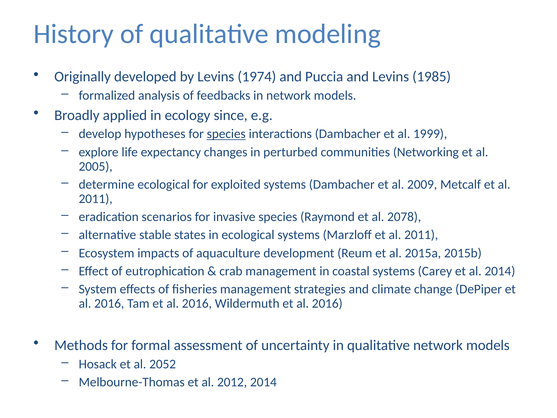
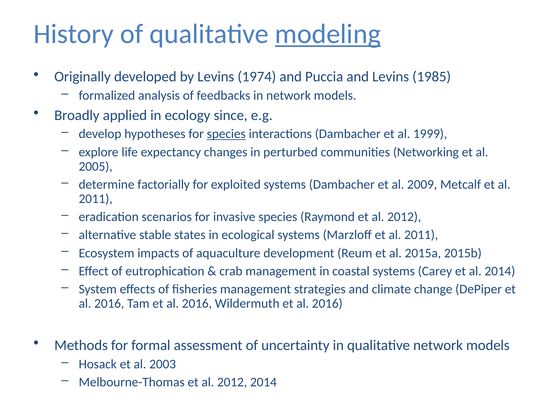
modeling underline: none -> present (328, 34)
determine ecological: ecological -> factorially (164, 184)
Raymond et al 2078: 2078 -> 2012 (404, 217)
2052: 2052 -> 2003 (163, 364)
